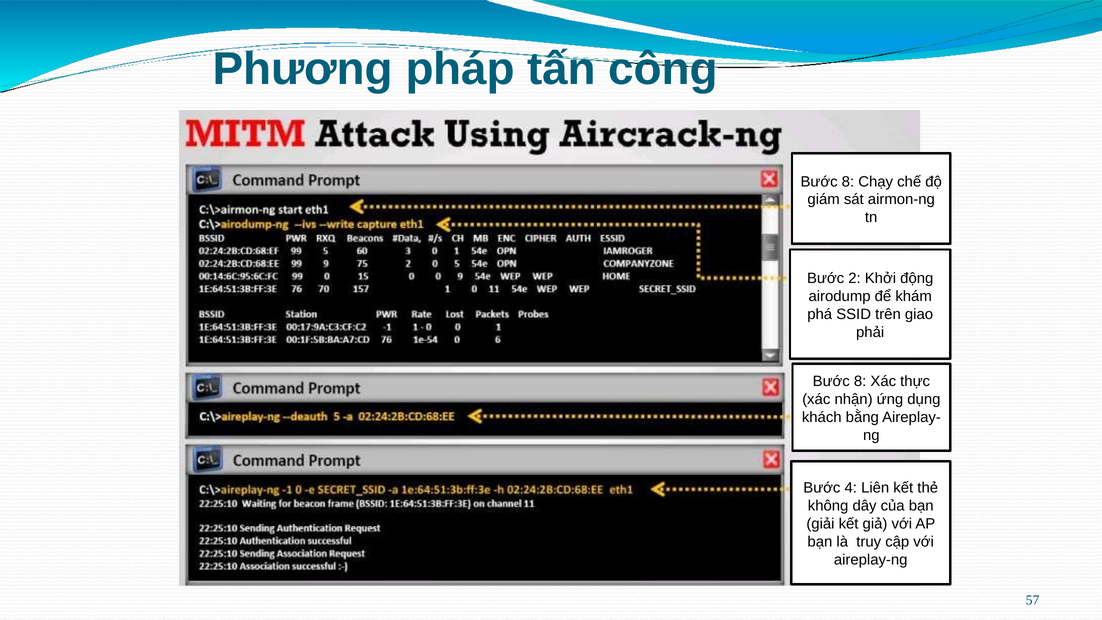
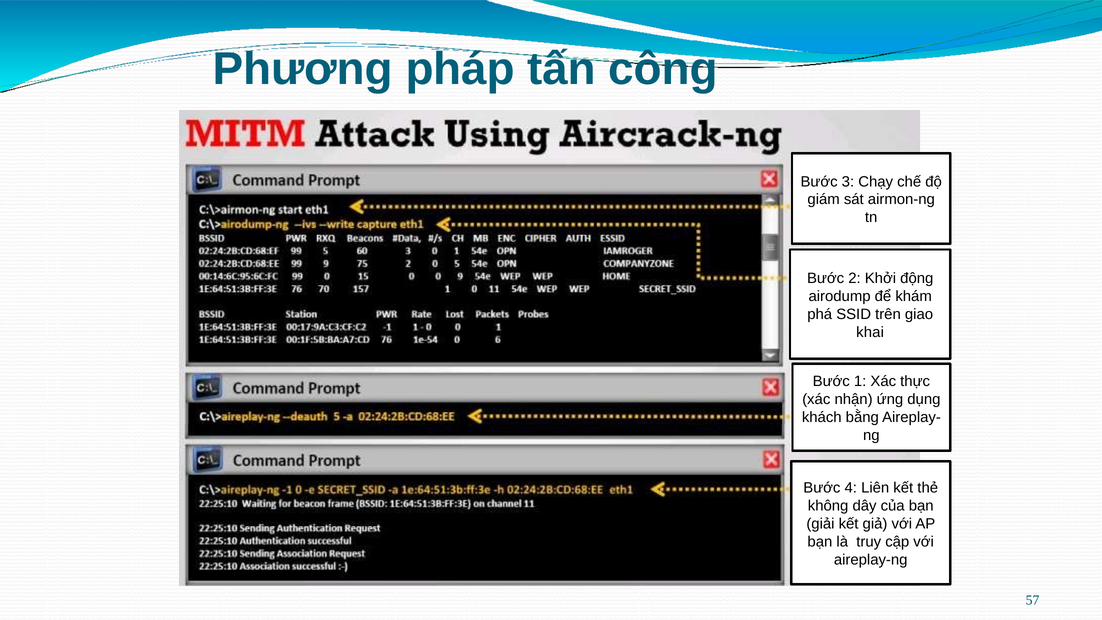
8: 8 -> 3 (848, 182)
phải: phải -> khai (870, 332)
8: 8 -> 1 (860, 381)
